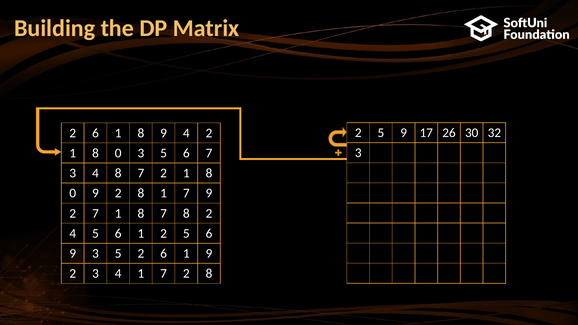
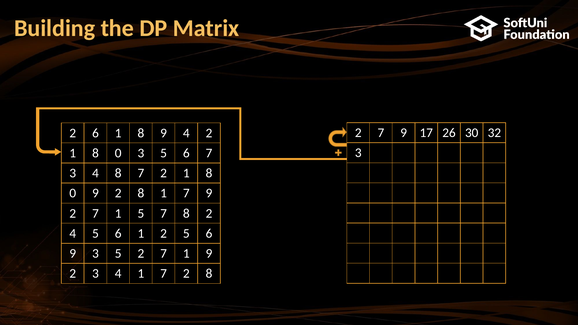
5: 5 -> 7 (381, 133)
7 1 8: 8 -> 5 (141, 213)
5 2 6: 6 -> 7 (164, 254)
